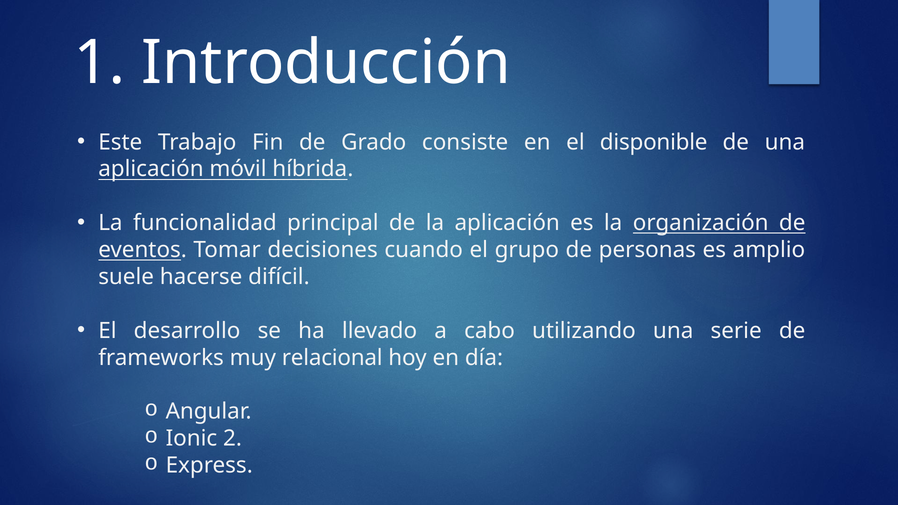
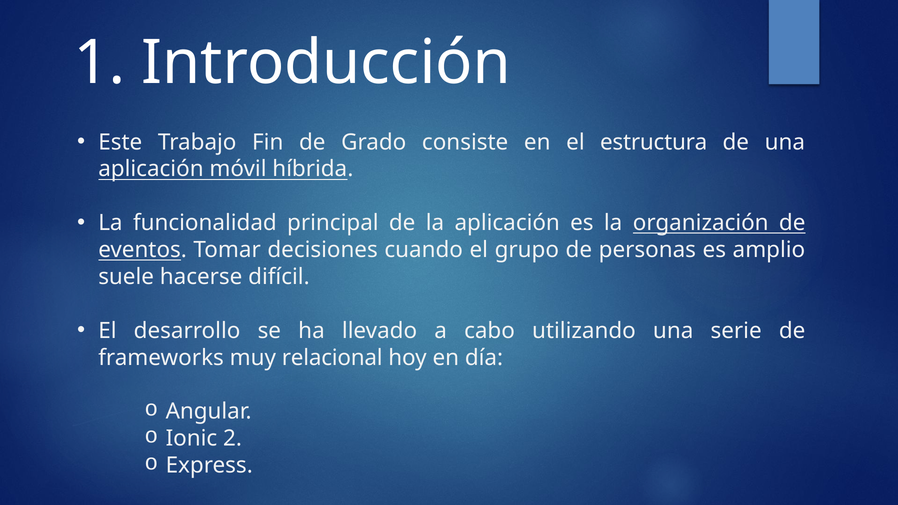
disponible: disponible -> estructura (654, 142)
